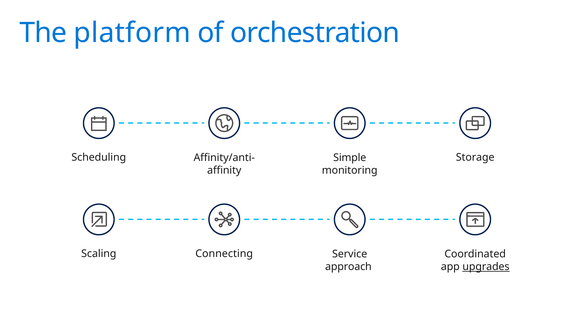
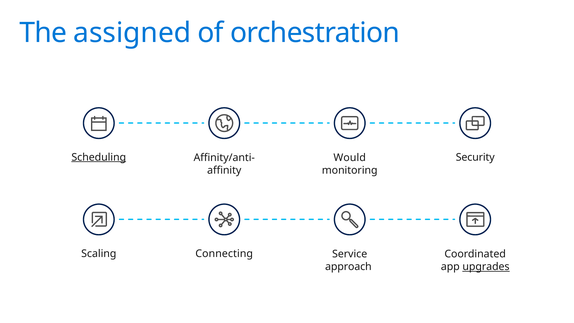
platform: platform -> assigned (132, 33)
Scheduling underline: none -> present (99, 157)
Storage: Storage -> Security (475, 157)
Simple: Simple -> Would (350, 158)
